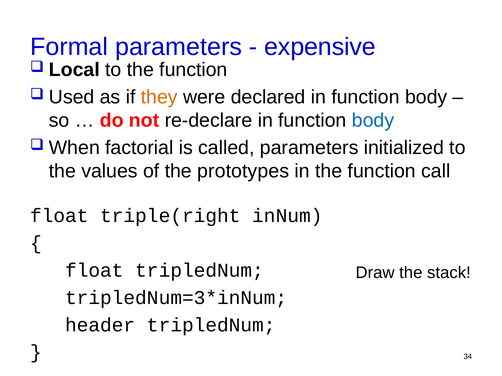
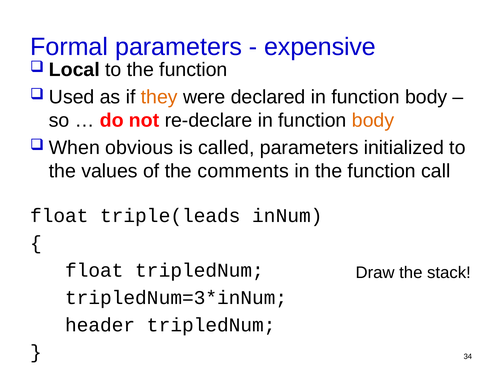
body colour: blue -> orange (373, 121)
factorial: factorial -> obvious (139, 148)
prototypes: prototypes -> comments (243, 171)
triple(right: triple(right -> triple(leads (170, 216)
